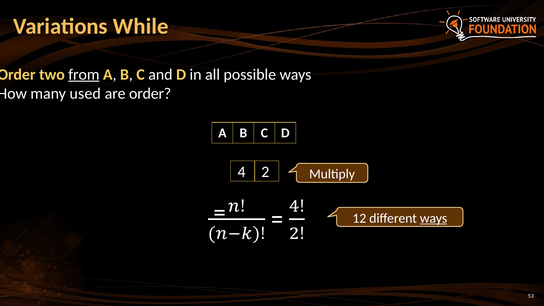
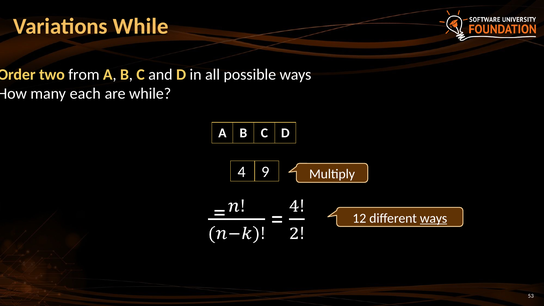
from underline: present -> none (84, 75)
used: used -> each (85, 94)
are order: order -> while (150, 94)
2: 2 -> 9 (265, 172)
